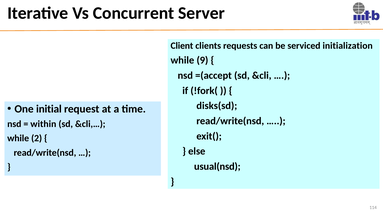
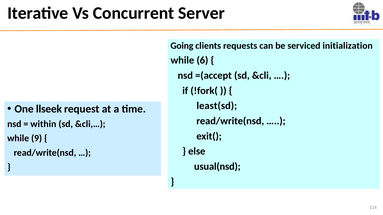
Client: Client -> Going (182, 46)
9: 9 -> 6 (202, 60)
disks(sd: disks(sd -> least(sd (217, 106)
initial: initial -> llseek (49, 109)
2: 2 -> 9 (37, 139)
